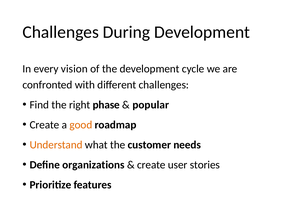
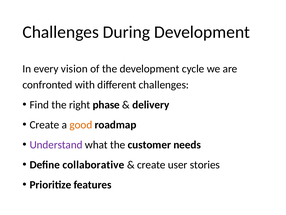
popular: popular -> delivery (151, 105)
Understand colour: orange -> purple (56, 144)
organizations: organizations -> collaborative (93, 164)
